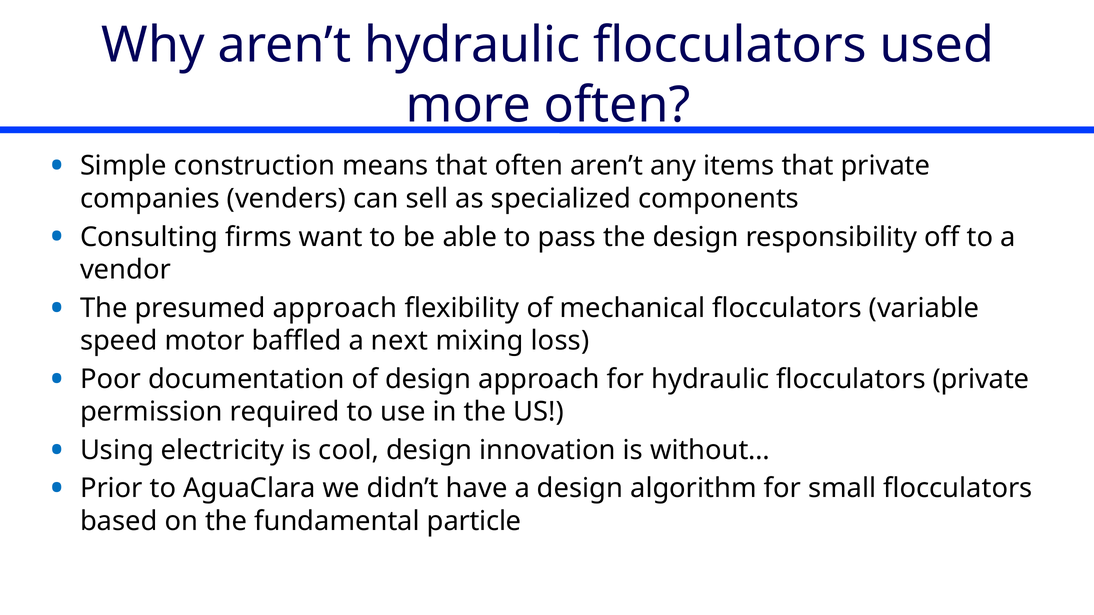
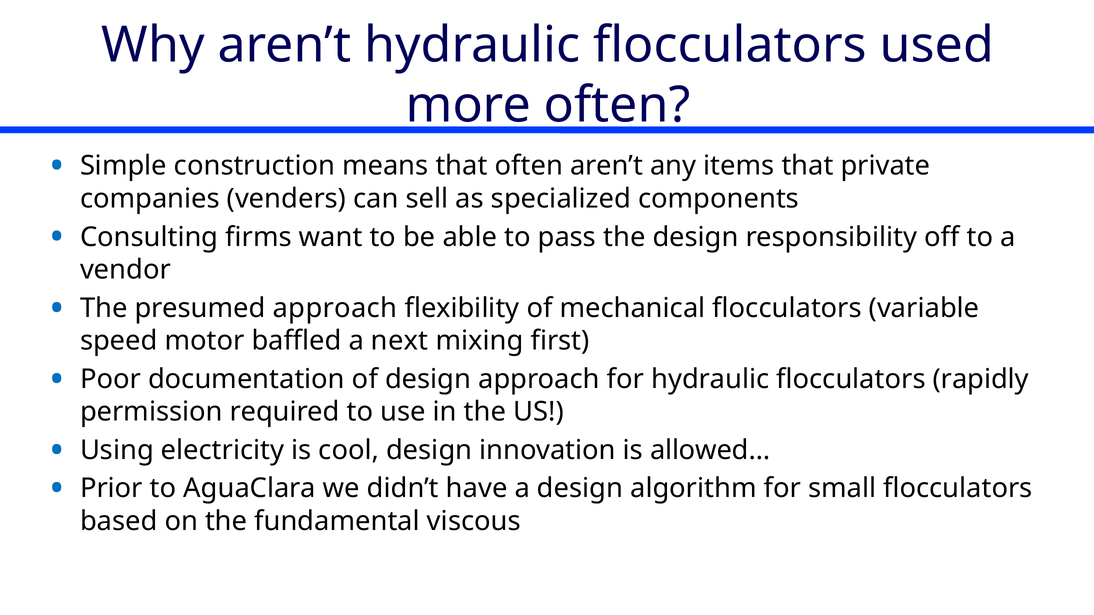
loss: loss -> first (560, 341)
flocculators private: private -> rapidly (981, 379)
without…: without… -> allowed… (710, 450)
particle: particle -> viscous (474, 522)
